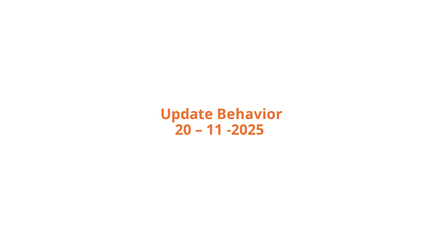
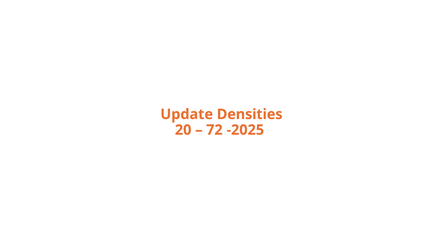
Behavior: Behavior -> Densities (250, 114)
11: 11 -> 72 (214, 130)
